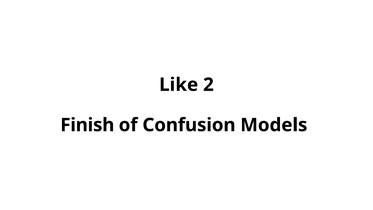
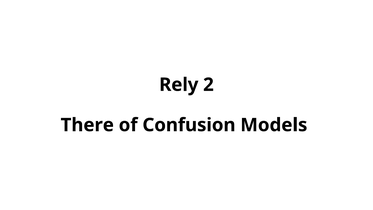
Like: Like -> Rely (179, 85)
Finish: Finish -> There (87, 125)
